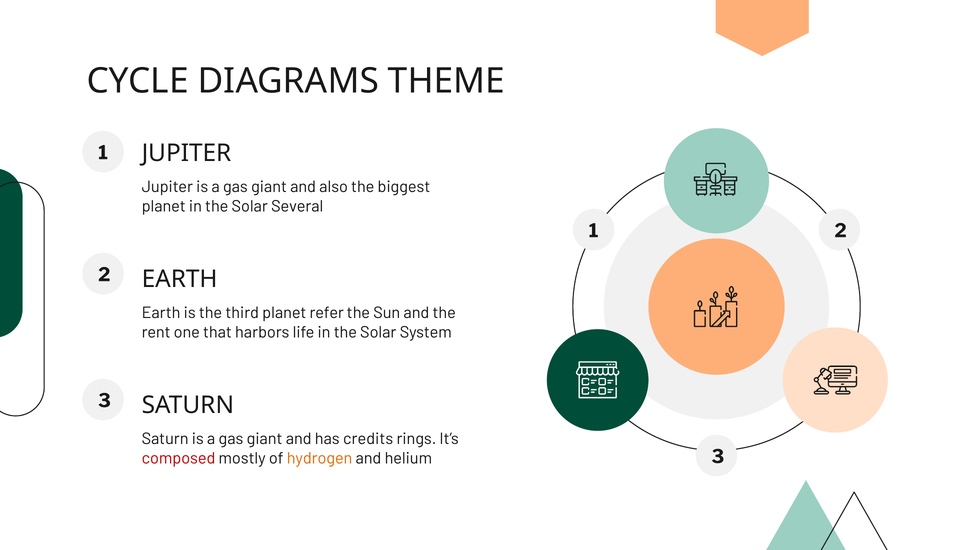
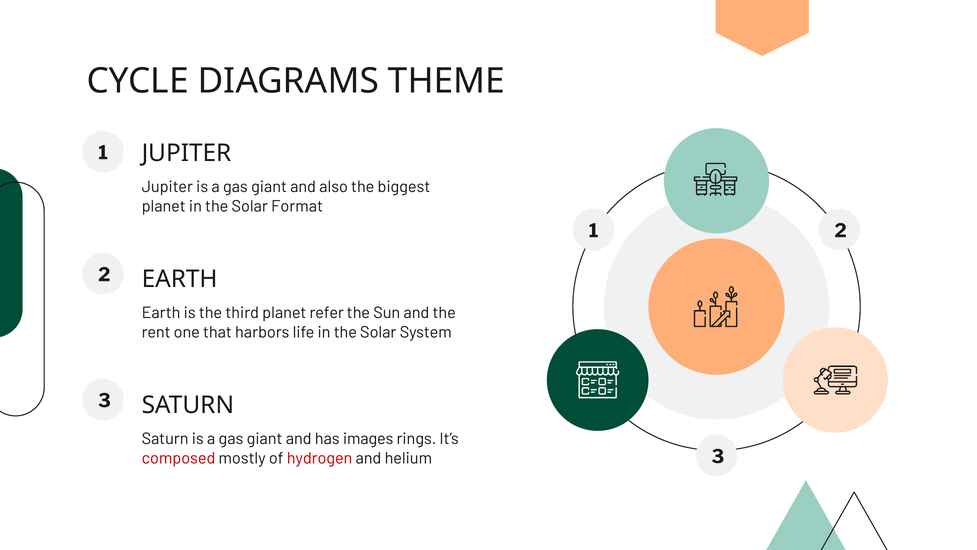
Several: Several -> Format (297, 206)
credits: credits -> images (368, 438)
hydrogen colour: orange -> red (320, 458)
